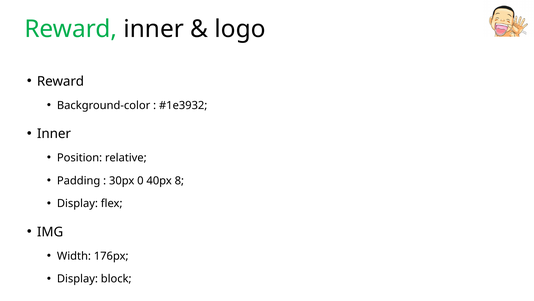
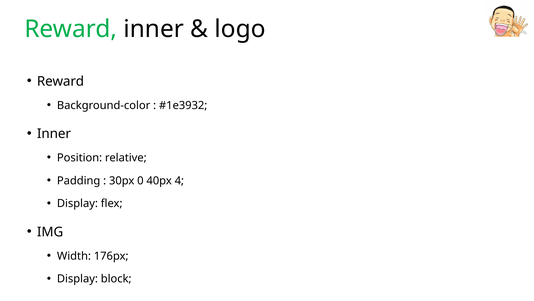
8: 8 -> 4 (179, 180)
